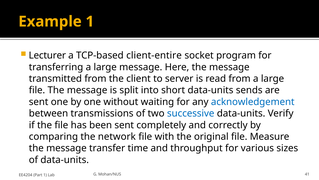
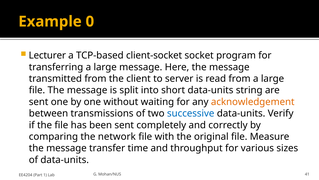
Example 1: 1 -> 0 (90, 21)
client-entire: client-entire -> client-socket (154, 55)
sends: sends -> string (249, 90)
acknowledgement colour: blue -> orange (253, 102)
